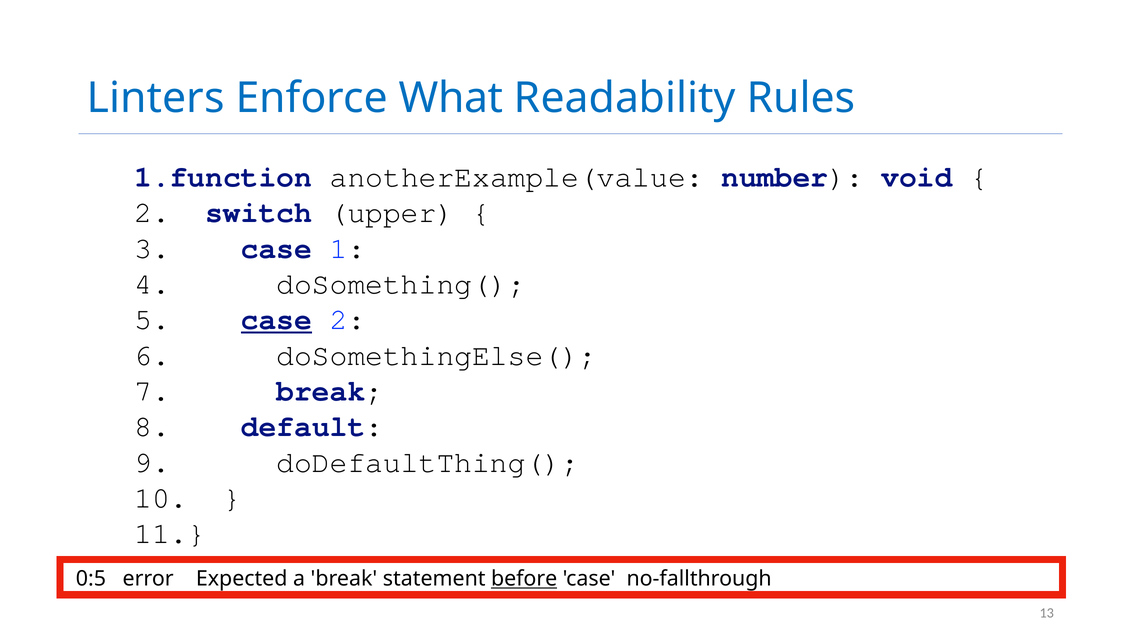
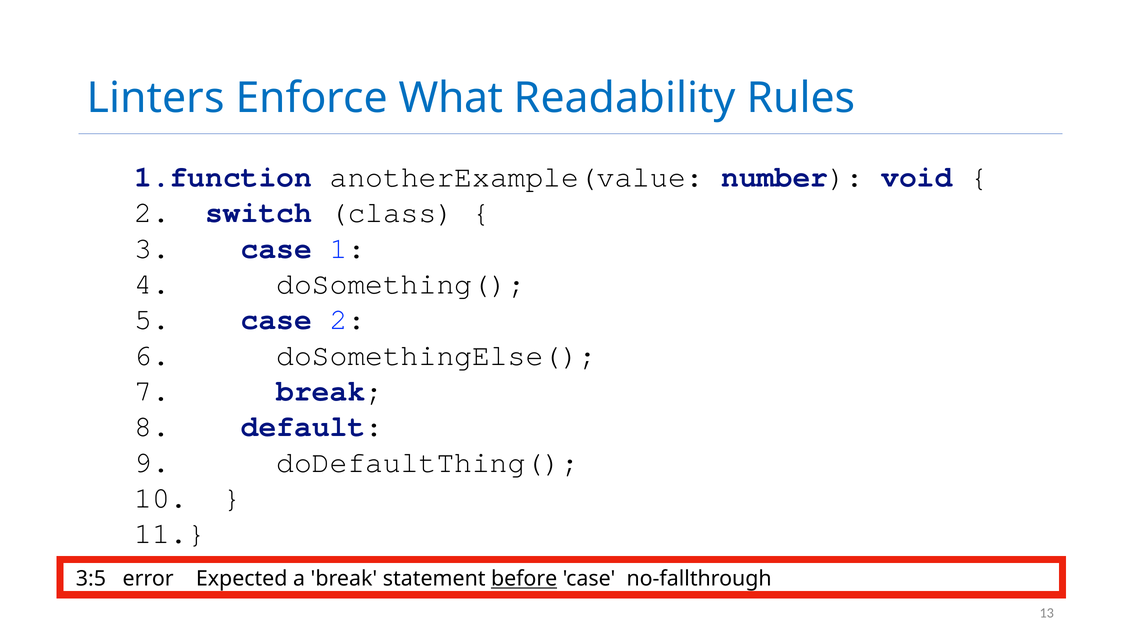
upper: upper -> class (392, 213)
case underline: present -> none (276, 319)
0:5: 0:5 -> 3:5 (91, 579)
